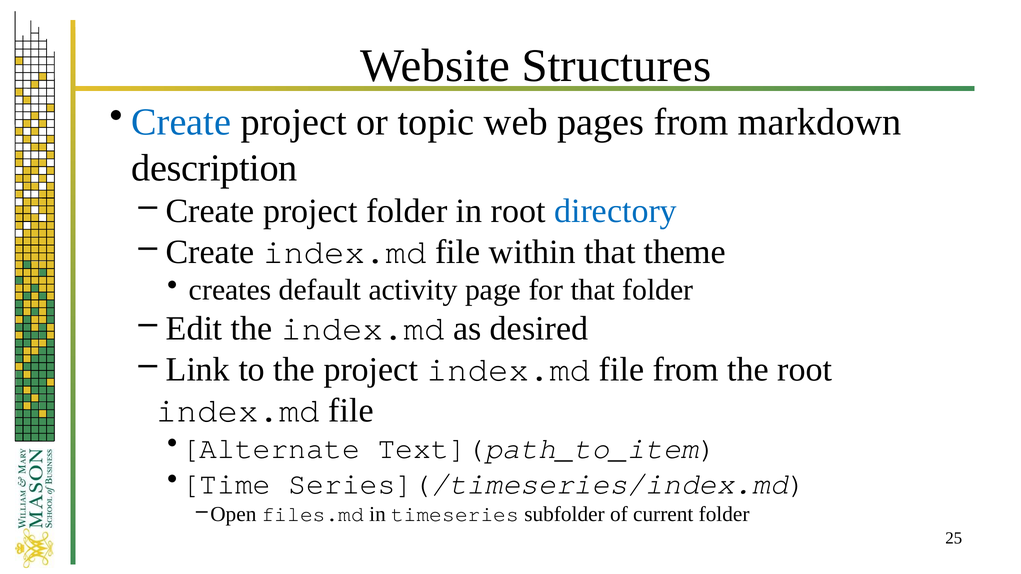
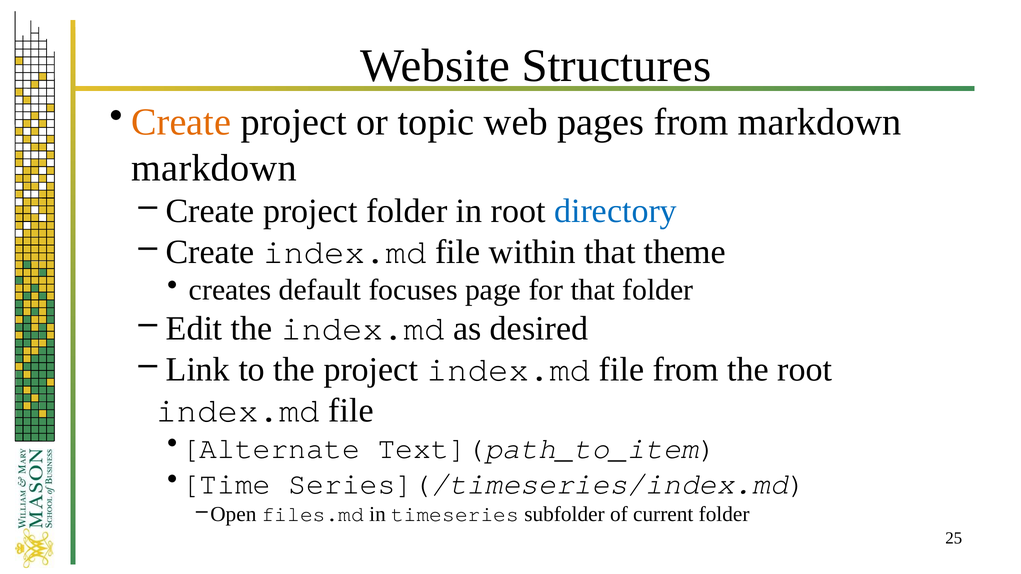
Create colour: blue -> orange (181, 122)
description: description -> markdown (214, 168)
activity: activity -> focuses (413, 290)
